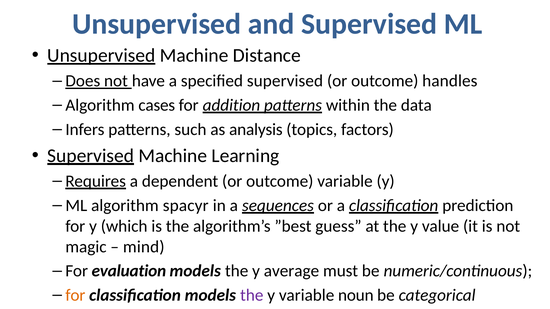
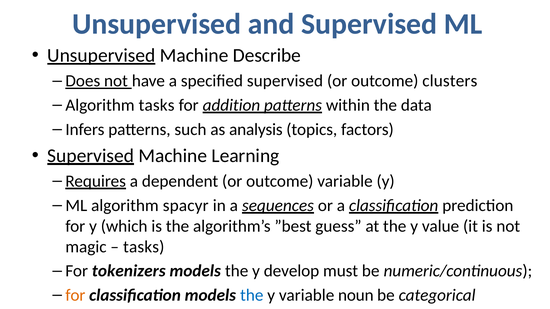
Distance: Distance -> Describe (267, 56)
handles: handles -> clusters (450, 81)
Algorithm cases: cases -> tasks (157, 105)
mind: mind -> tasks (144, 247)
evaluation: evaluation -> tokenizers (129, 271)
average: average -> develop (292, 271)
the colour: purple -> blue (252, 296)
